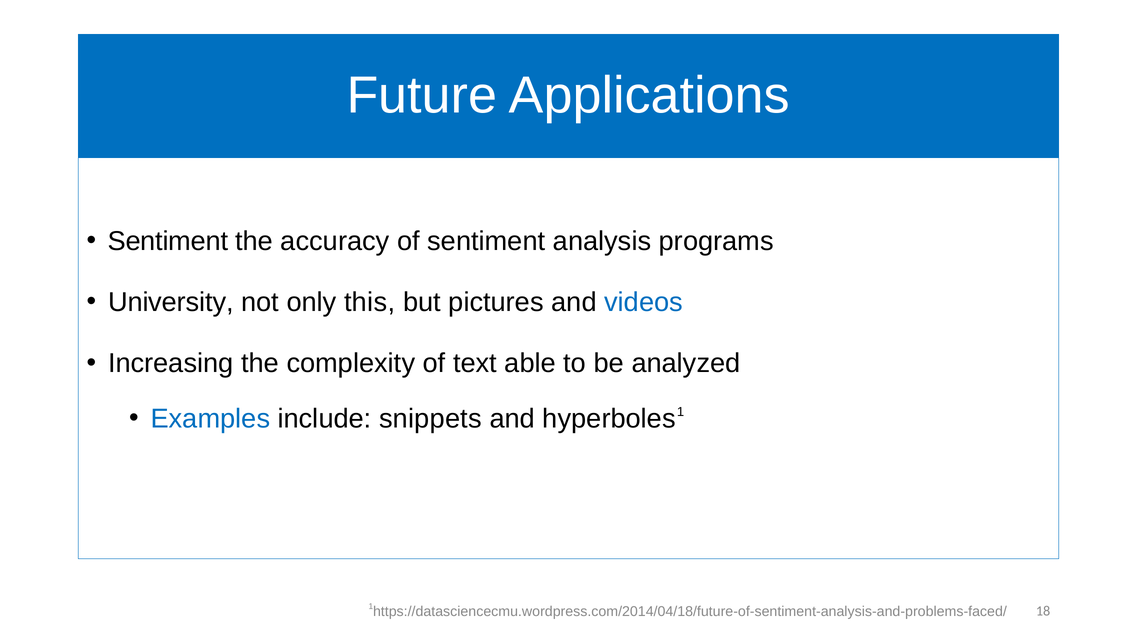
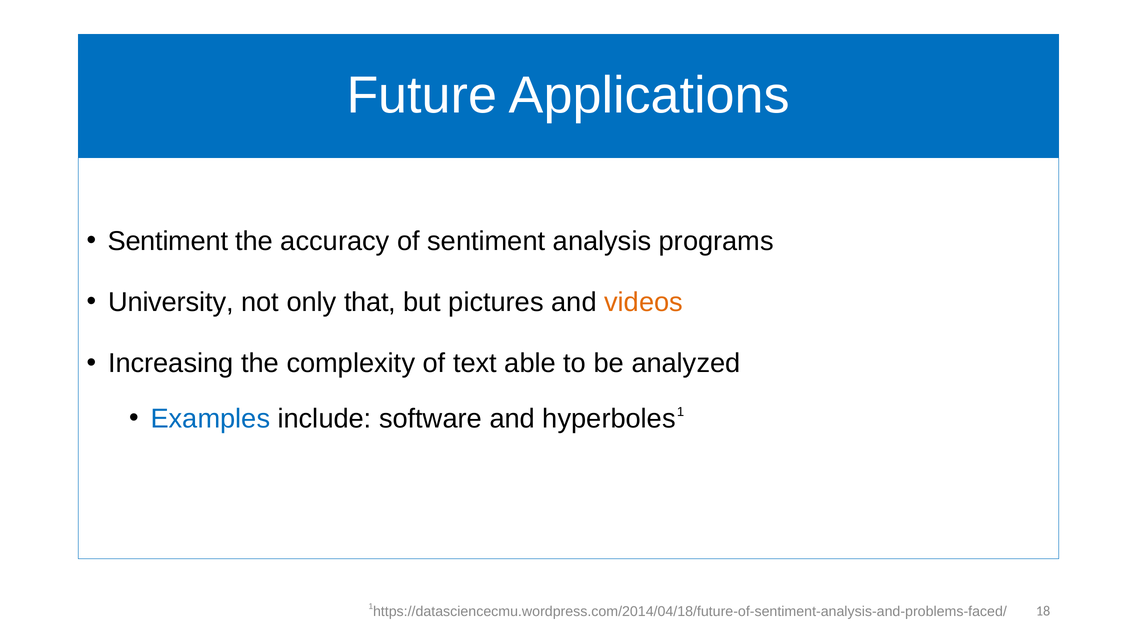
this: this -> that (370, 302)
videos colour: blue -> orange (644, 302)
snippets: snippets -> software (430, 418)
